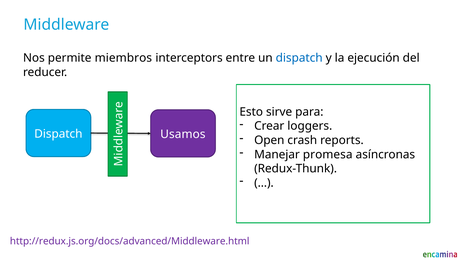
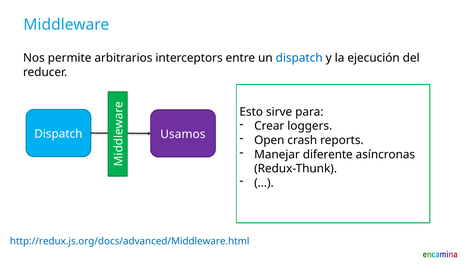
miembros: miembros -> arbitrarios (123, 58)
promesa: promesa -> diferente (328, 154)
http://redux.js.org/docs/advanced/Middleware.html colour: purple -> blue (130, 241)
